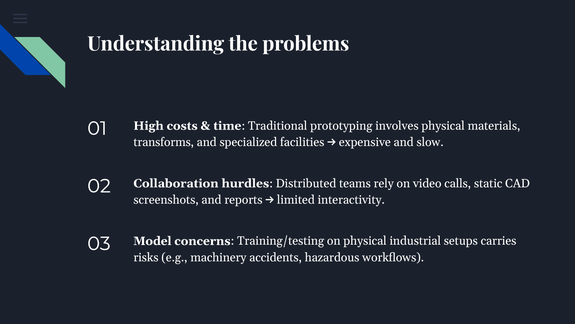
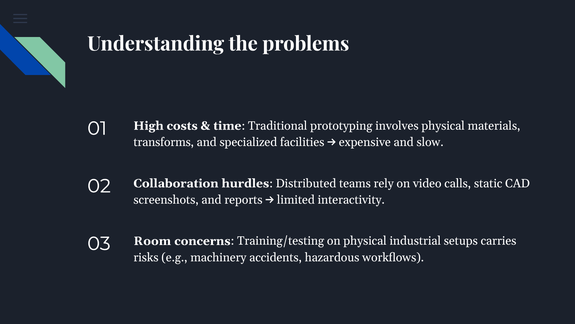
Model: Model -> Room (152, 241)
